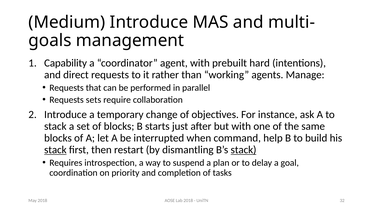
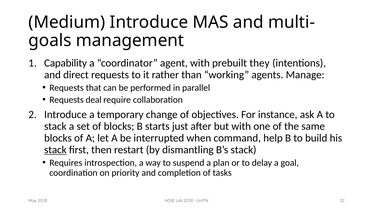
hard: hard -> they (260, 63)
sets: sets -> deal (94, 100)
stack underline: present -> none (244, 150)
